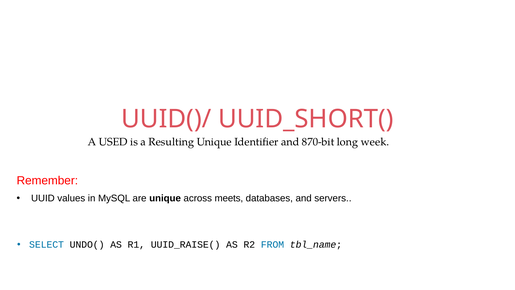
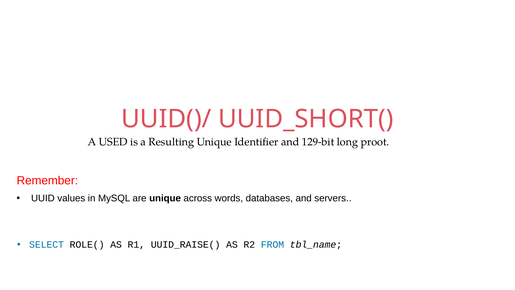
870-bit: 870-bit -> 129-bit (318, 142)
week: week -> proot (375, 142)
meets: meets -> words (229, 198)
UNDO(: UNDO( -> ROLE( (87, 244)
